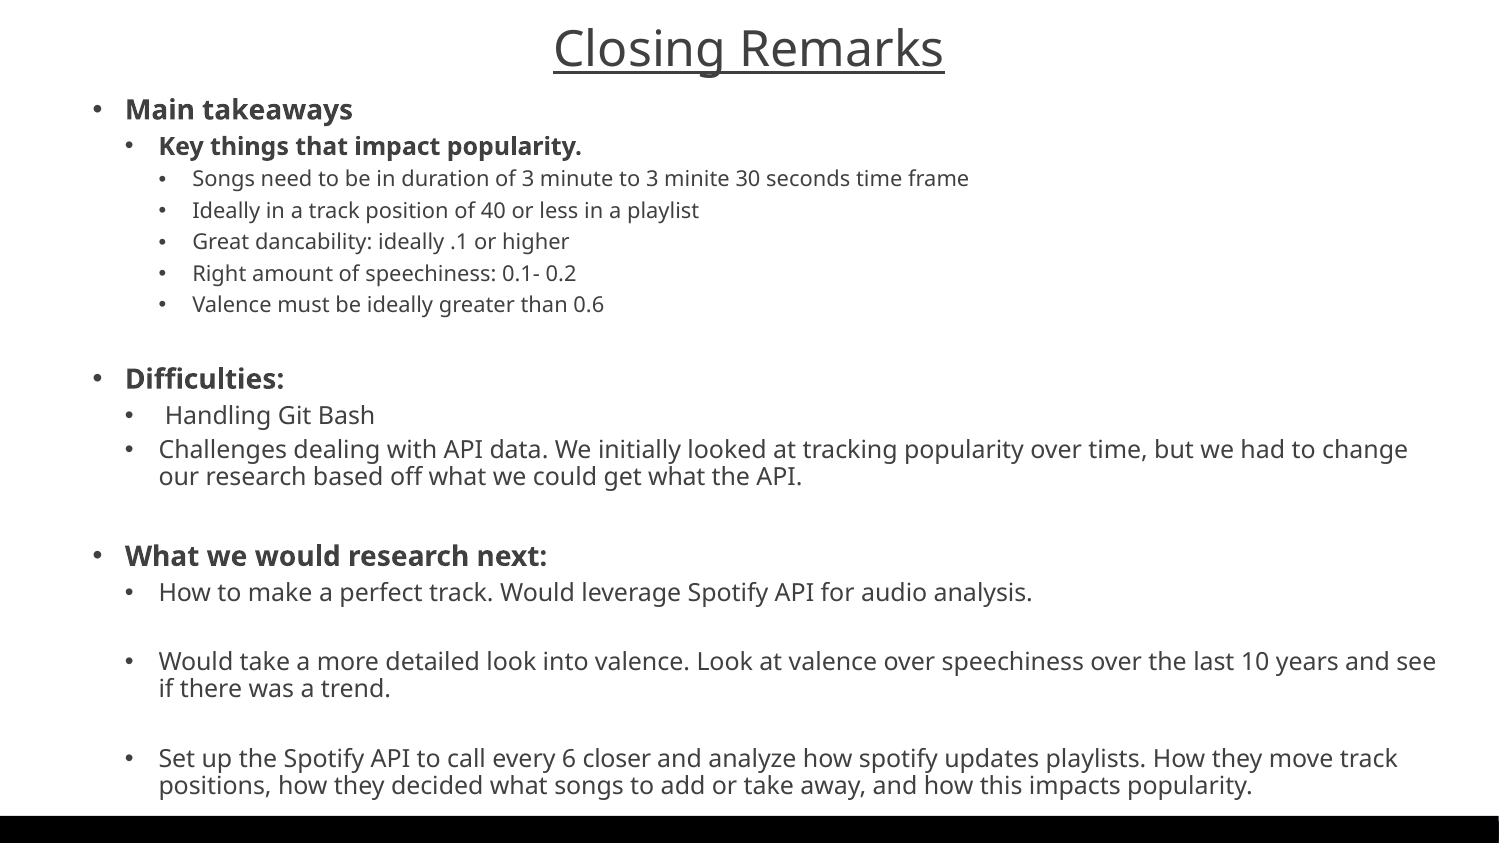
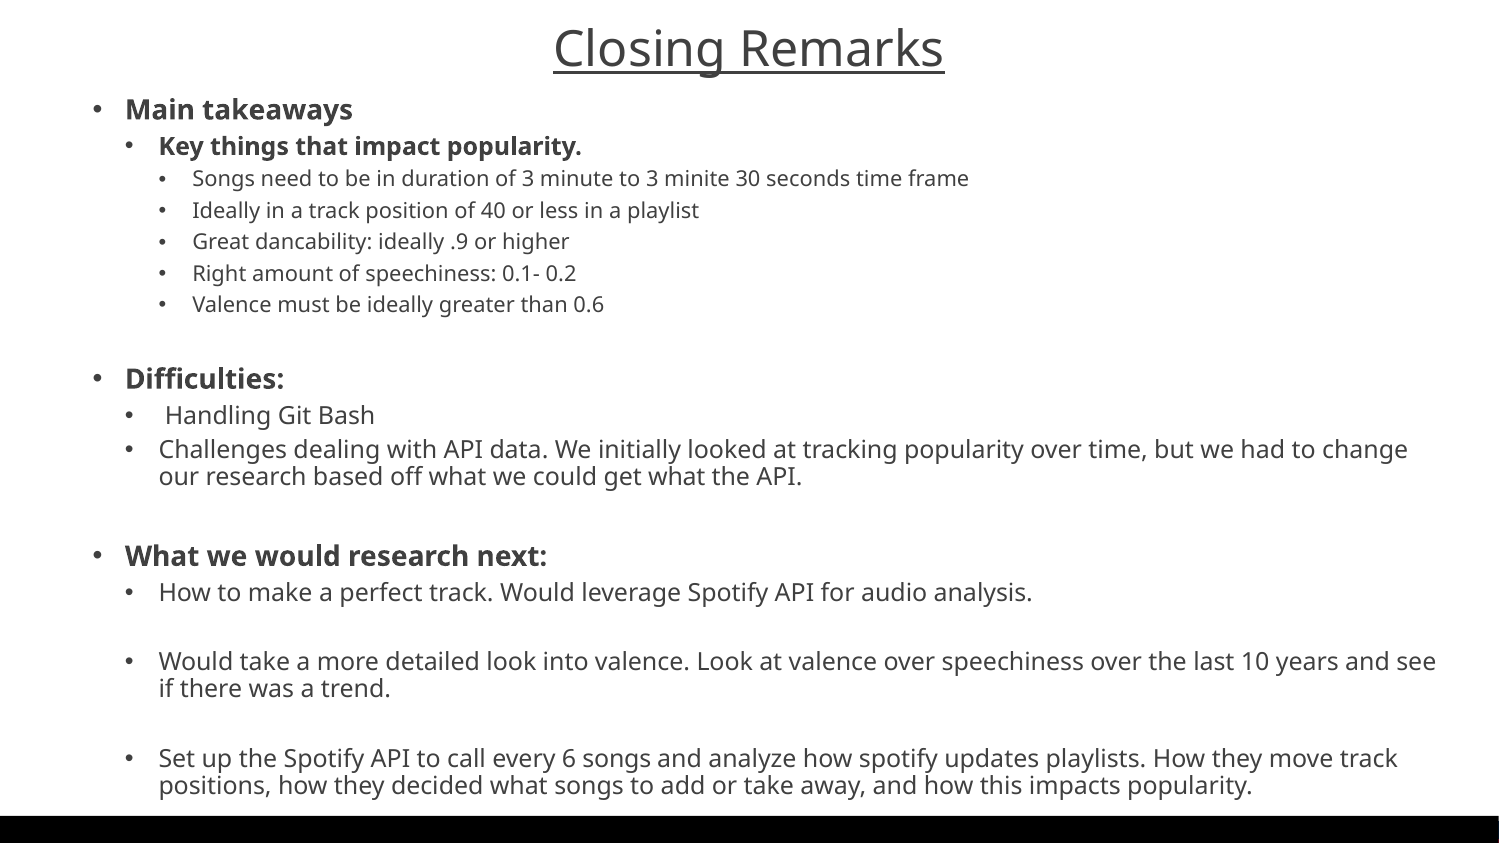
.1: .1 -> .9 (459, 243)
6 closer: closer -> songs (617, 759)
